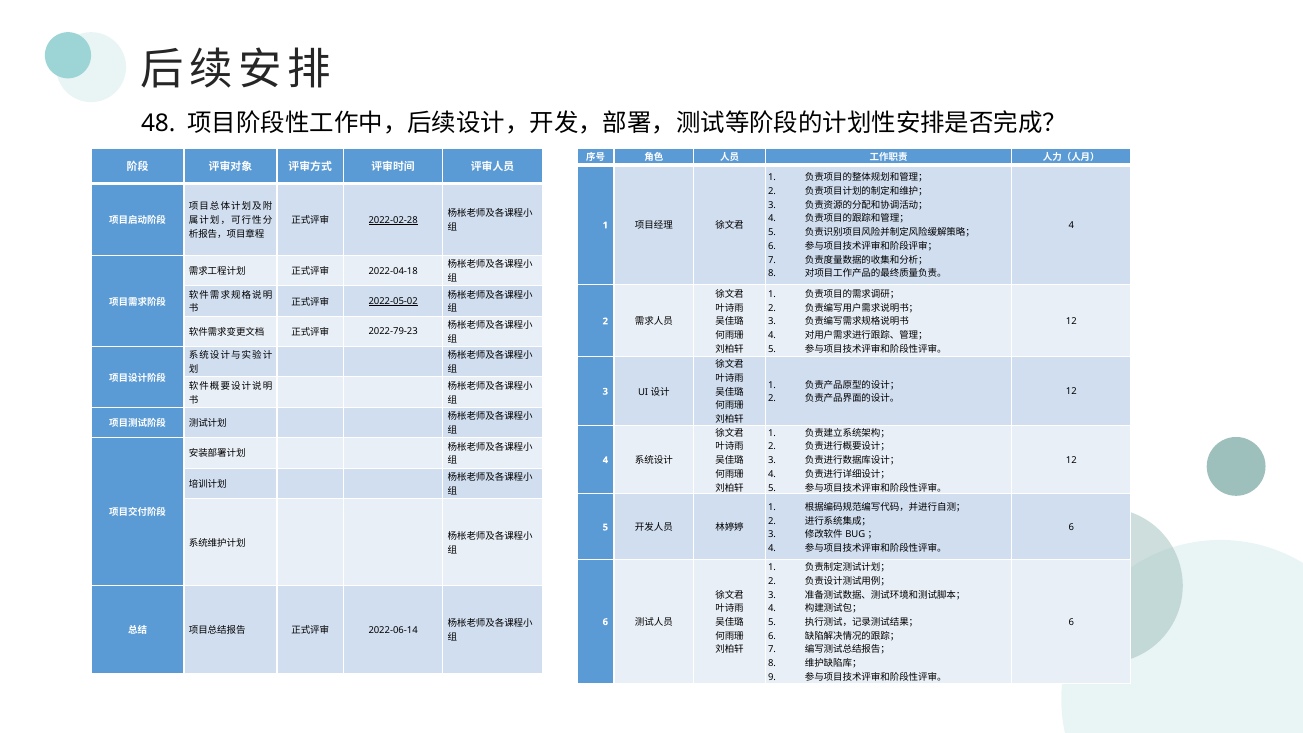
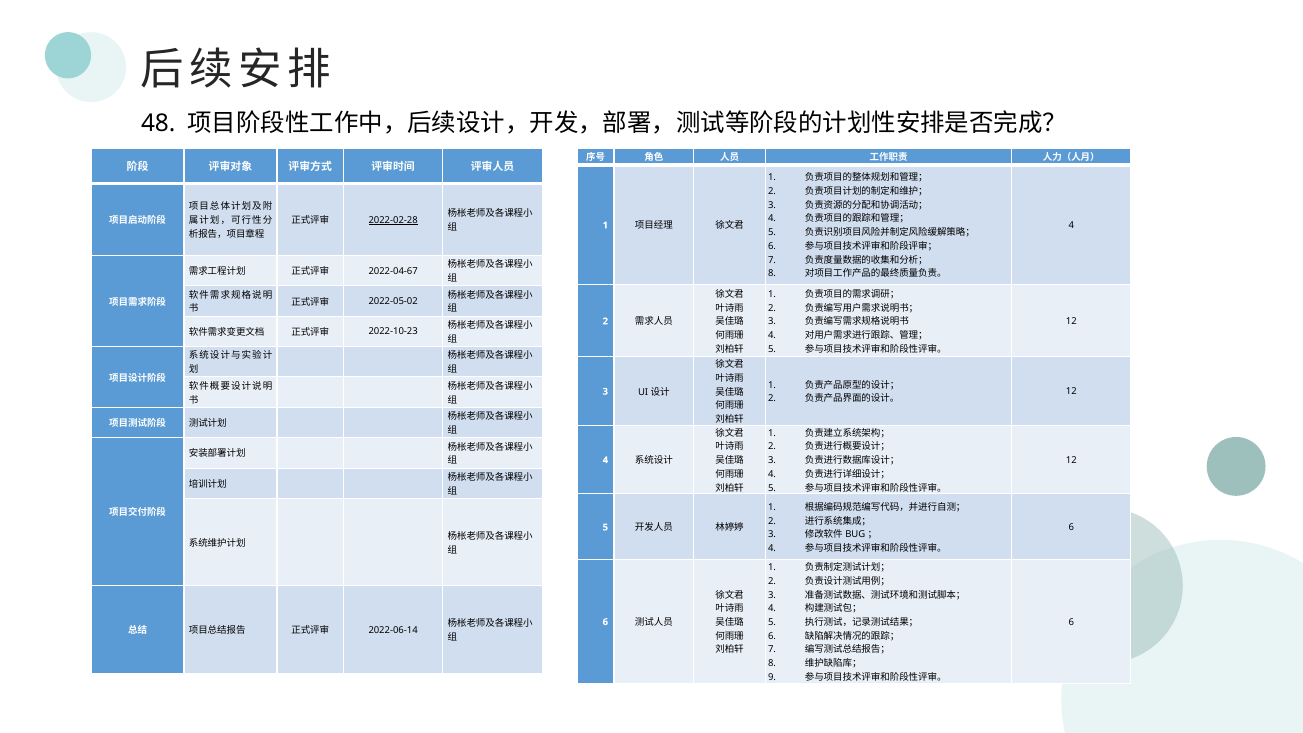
2022-04-18: 2022-04-18 -> 2022-04-67 (393, 271)
2022-05-02 underline: present -> none (393, 301)
2022-79-23: 2022-79-23 -> 2022-10-23 (393, 332)
